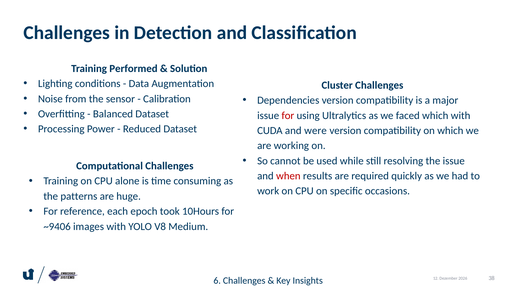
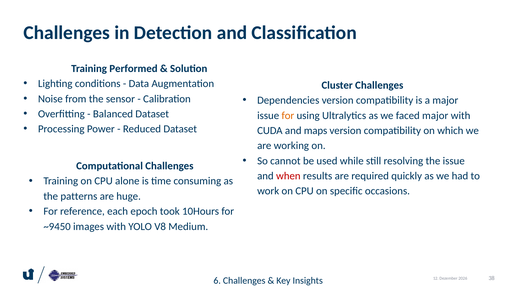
for colour: red -> orange (288, 116)
faced which: which -> major (435, 116)
were: were -> maps (316, 131)
~9406: ~9406 -> ~9450 (57, 227)
